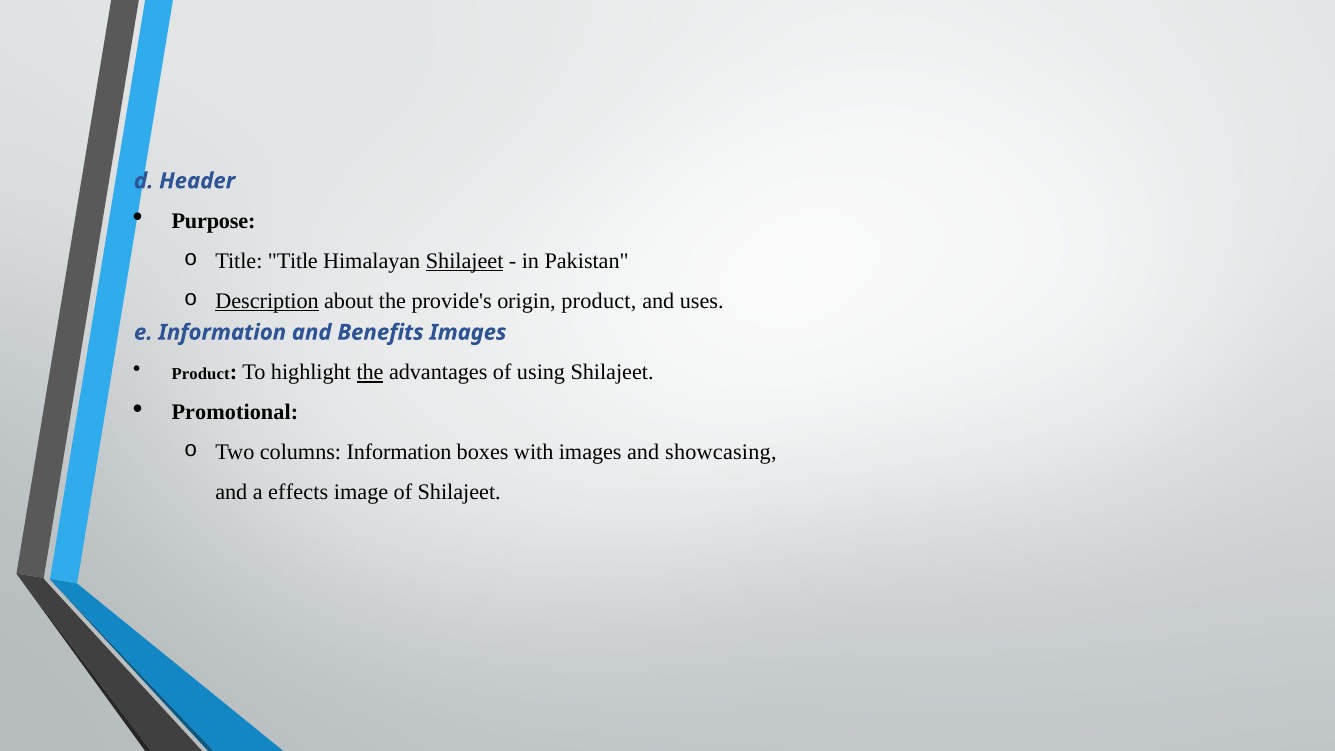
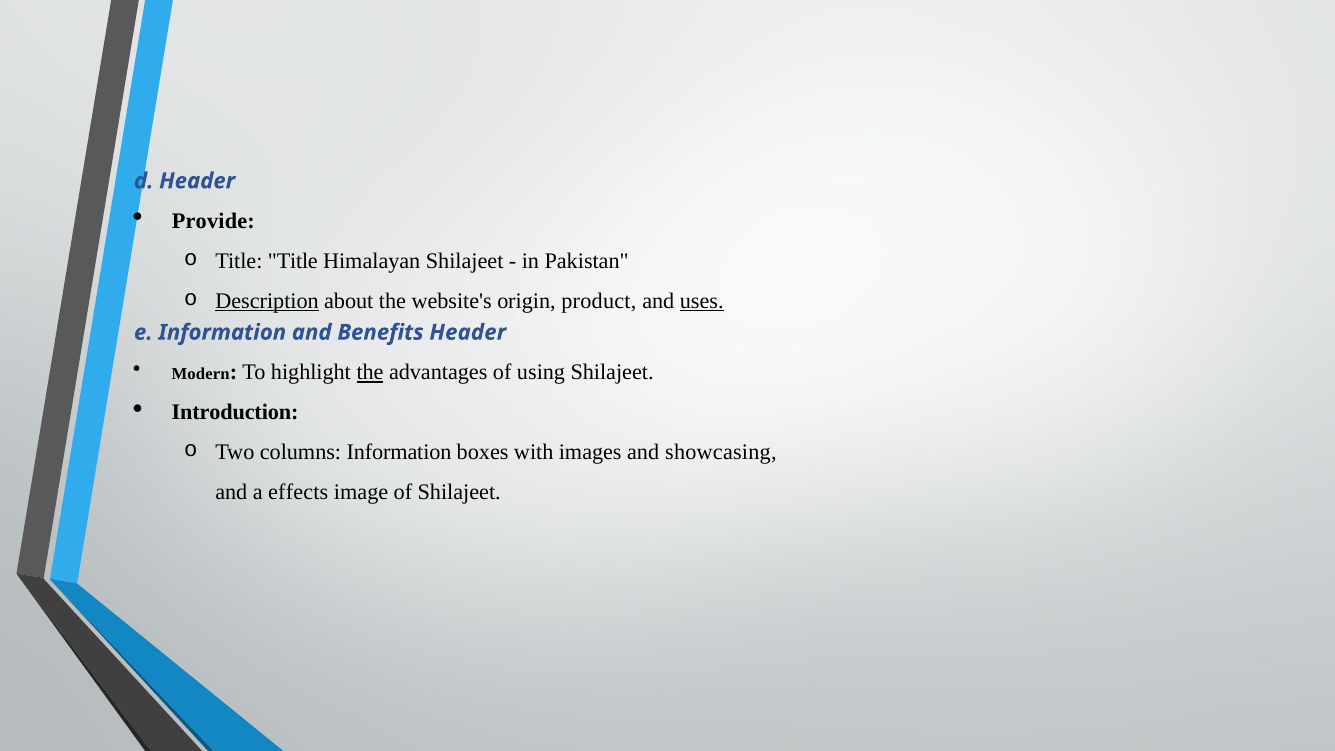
Purpose: Purpose -> Provide (213, 221)
Shilajeet underline: present -> none (465, 261)
provide's: provide's -> website's (452, 301)
uses underline: none -> present (702, 301)
Benefits Images: Images -> Header (468, 332)
Product: Product -> Modern (201, 374)
Promotional: Promotional -> Introduction (235, 412)
